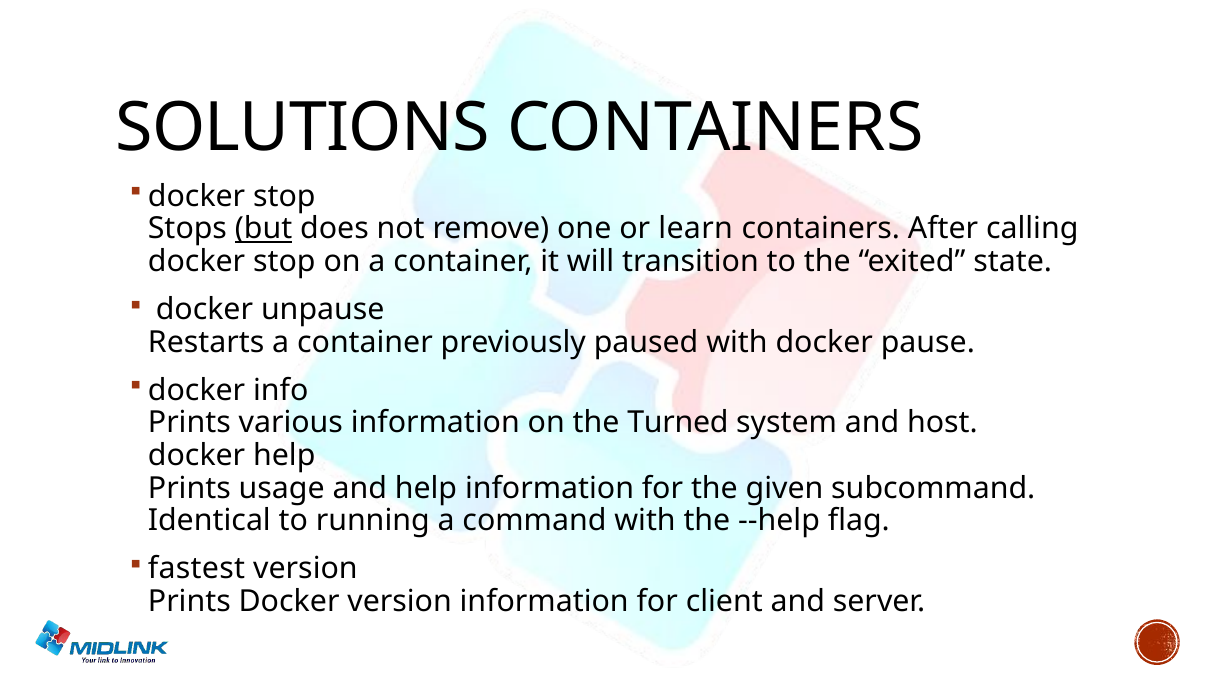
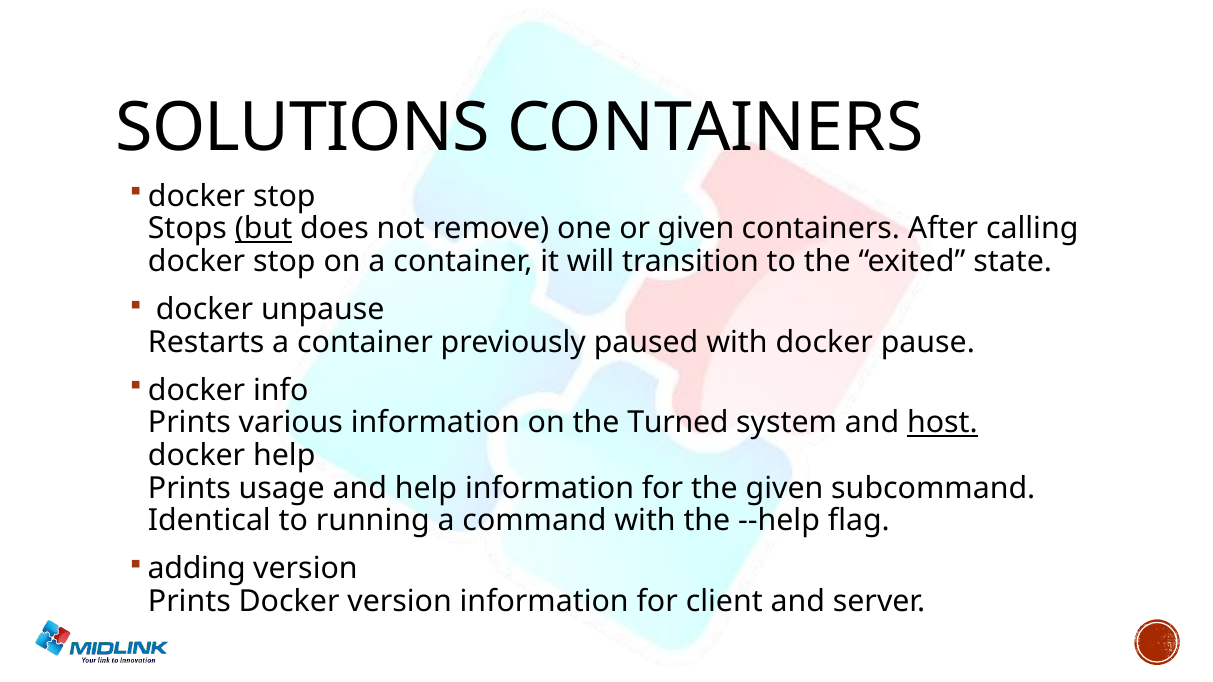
or learn: learn -> given (696, 229)
host underline: none -> present (942, 423)
fastest: fastest -> adding (197, 569)
